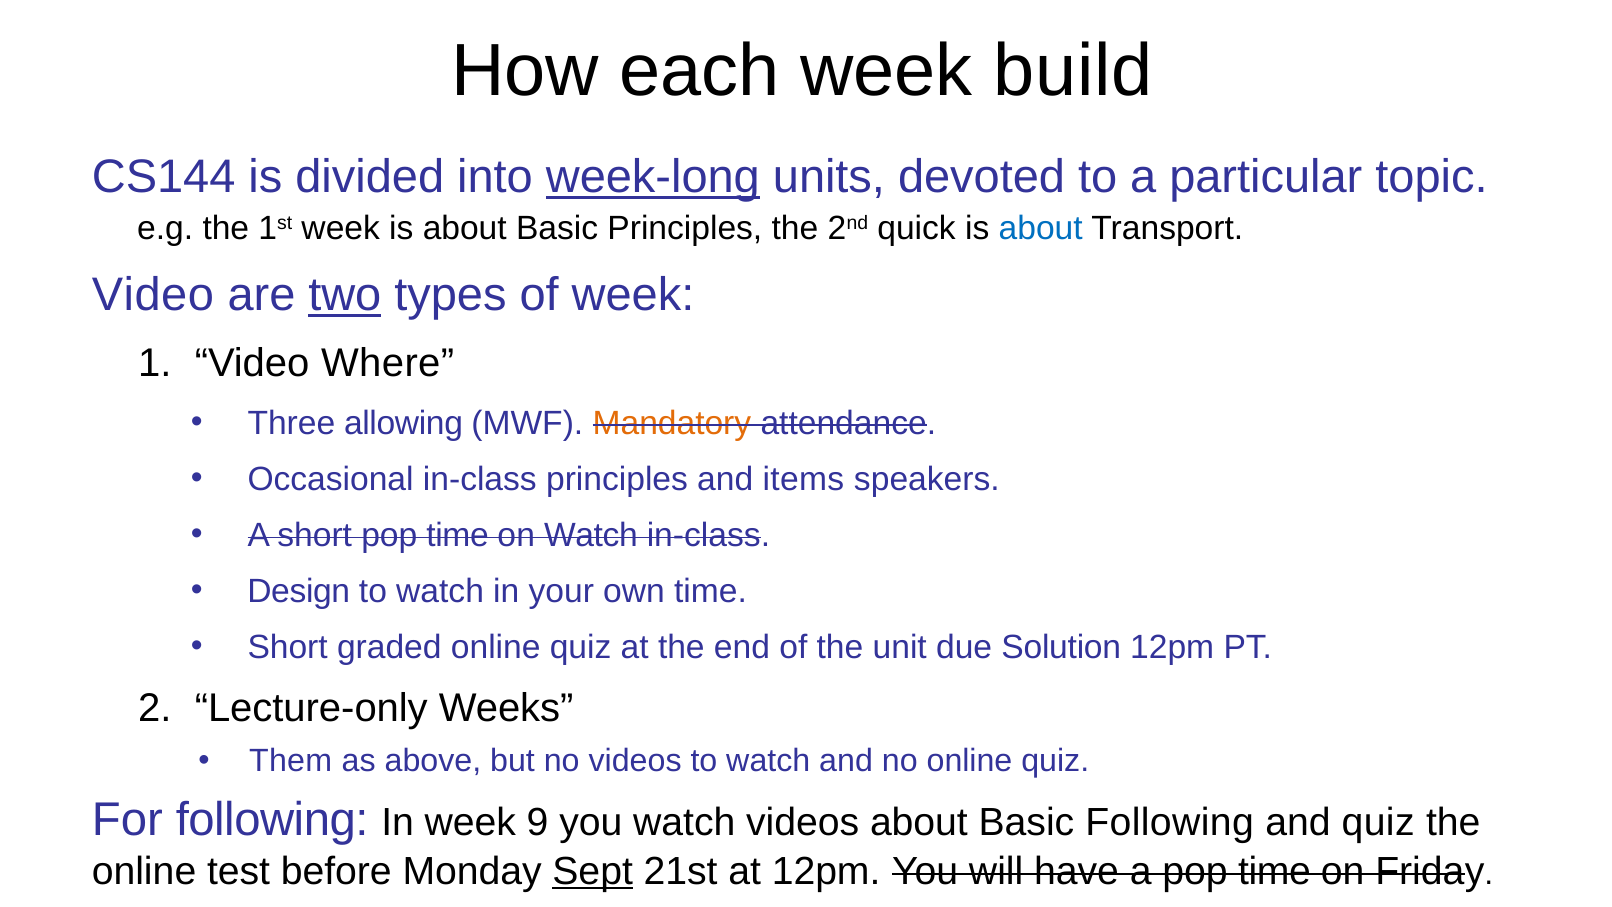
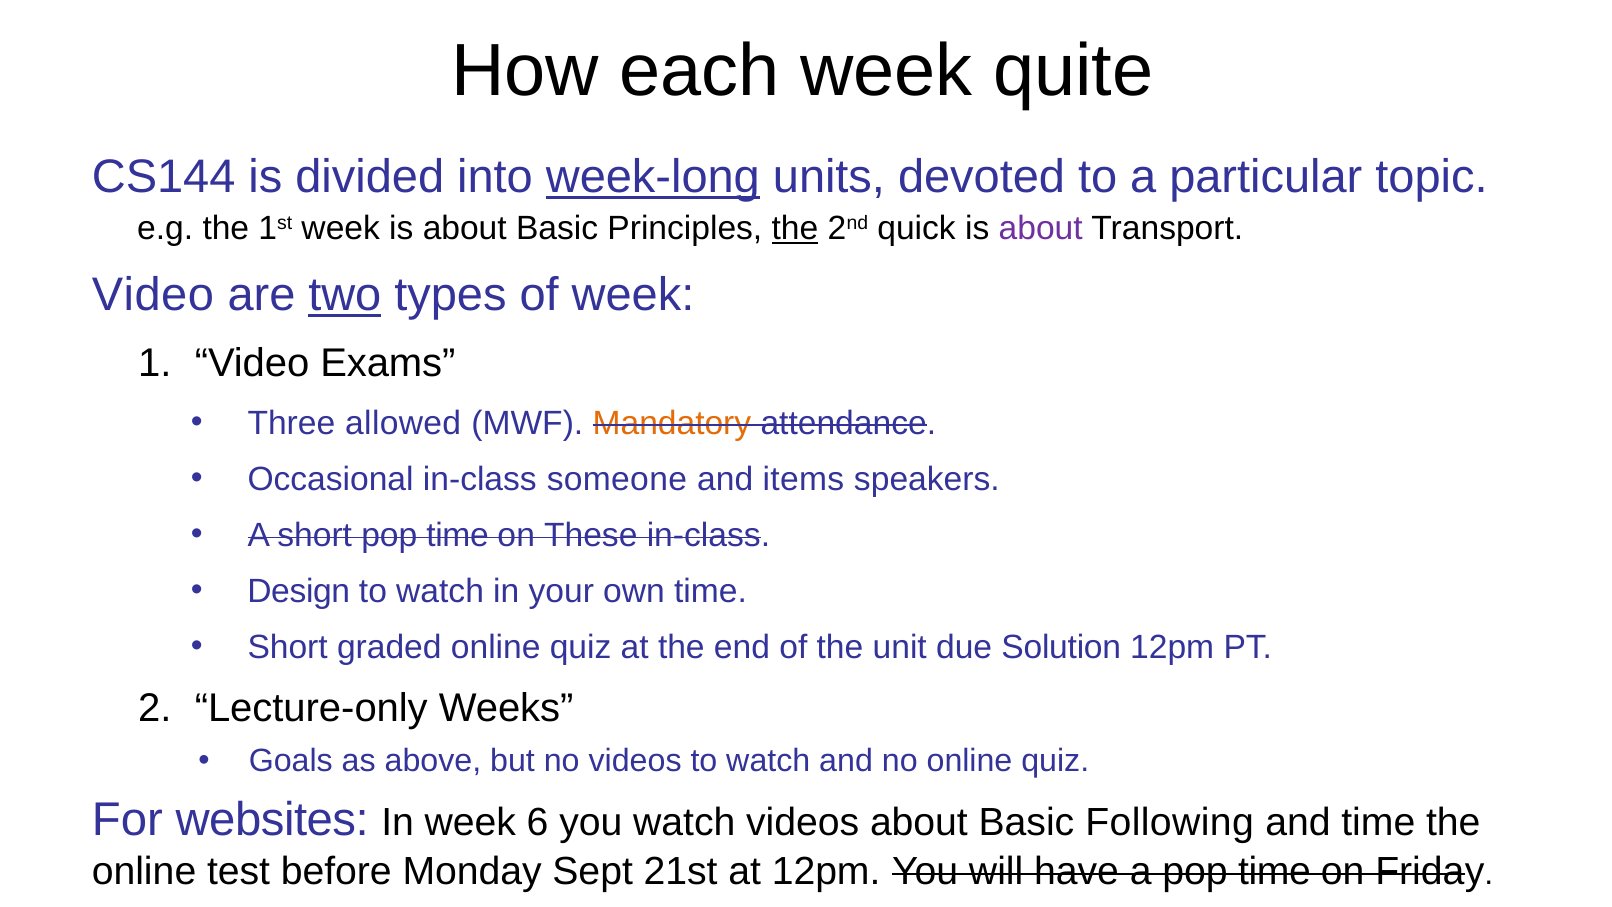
build: build -> quite (1073, 71)
the underline: none -> present (795, 228)
about colour: blue -> purple (1041, 228)
Where: Where -> Exams (388, 363)
allowing: allowing -> allowed (403, 423)
in-class principles: principles -> someone (617, 479)
on Watch: Watch -> These (591, 535)
Them: Them -> Goals (291, 761)
For following: following -> websites (272, 820)
9: 9 -> 6 (538, 823)
and quiz: quiz -> time (1378, 823)
Sept underline: present -> none (593, 871)
